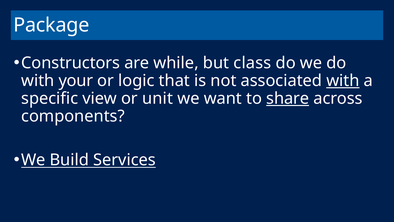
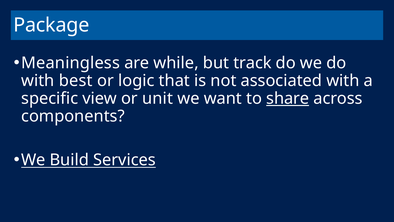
Constructors: Constructors -> Meaningless (71, 63)
class: class -> track (252, 63)
your: your -> best (76, 81)
with underline: present -> none (343, 81)
